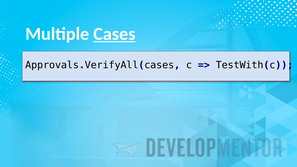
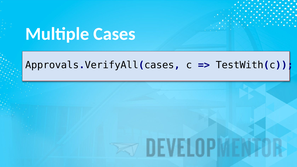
Cases underline: present -> none (114, 34)
